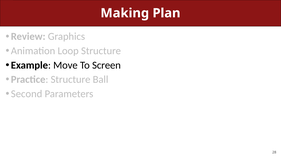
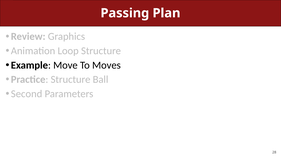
Making: Making -> Passing (125, 13)
Screen: Screen -> Moves (106, 65)
